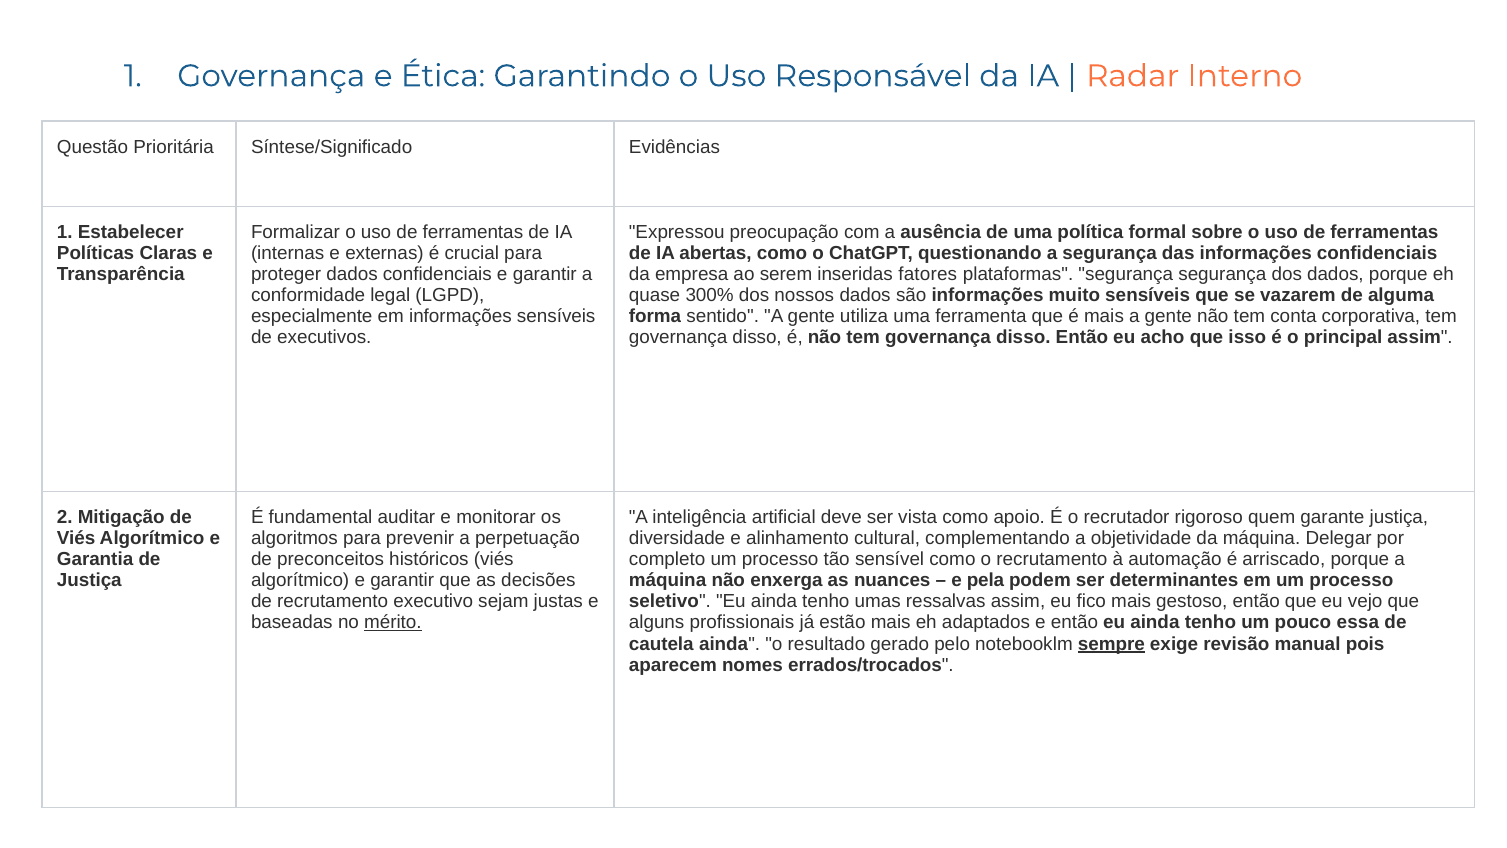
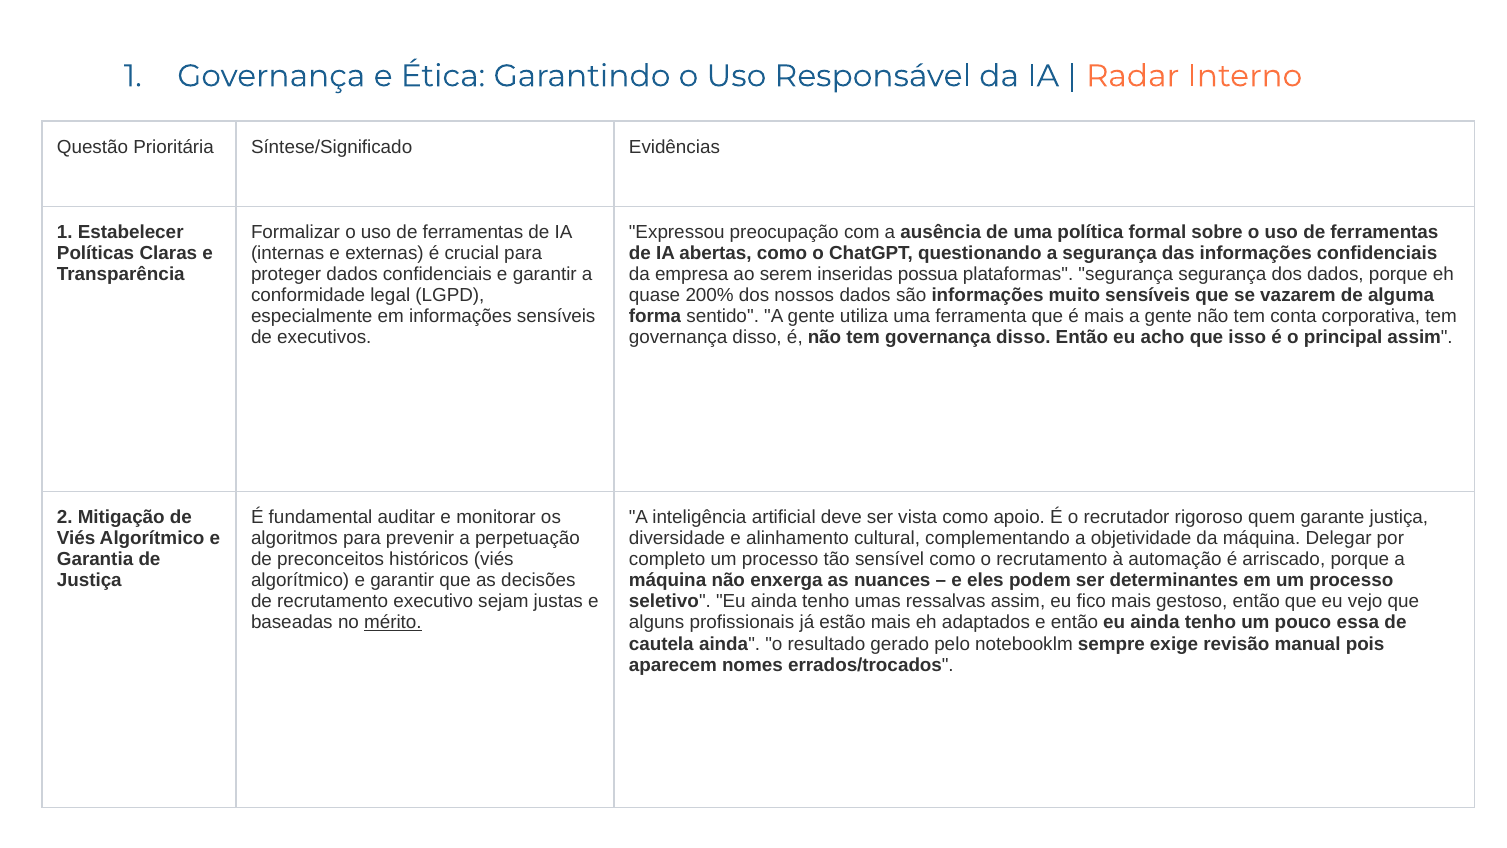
fatores: fatores -> possua (928, 274)
300%: 300% -> 200% (710, 295)
pela: pela -> eles (985, 580)
sempre underline: present -> none (1111, 644)
